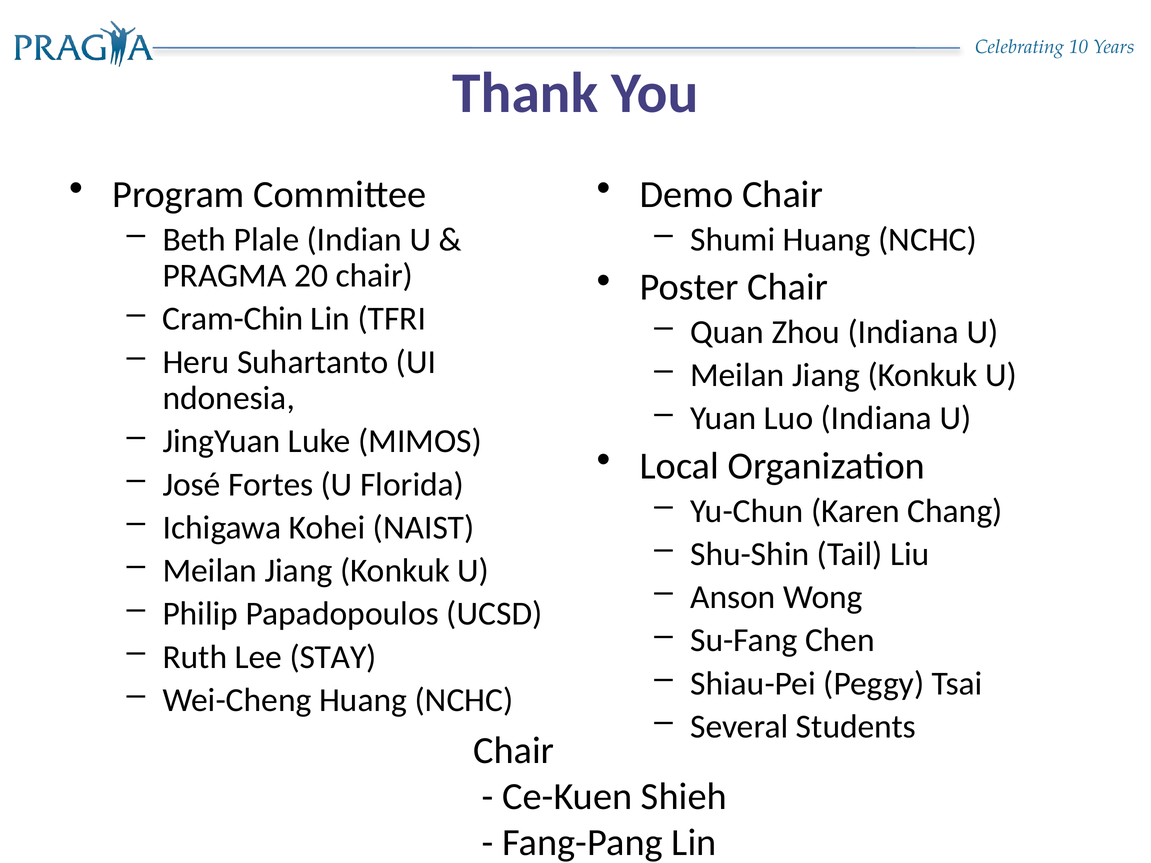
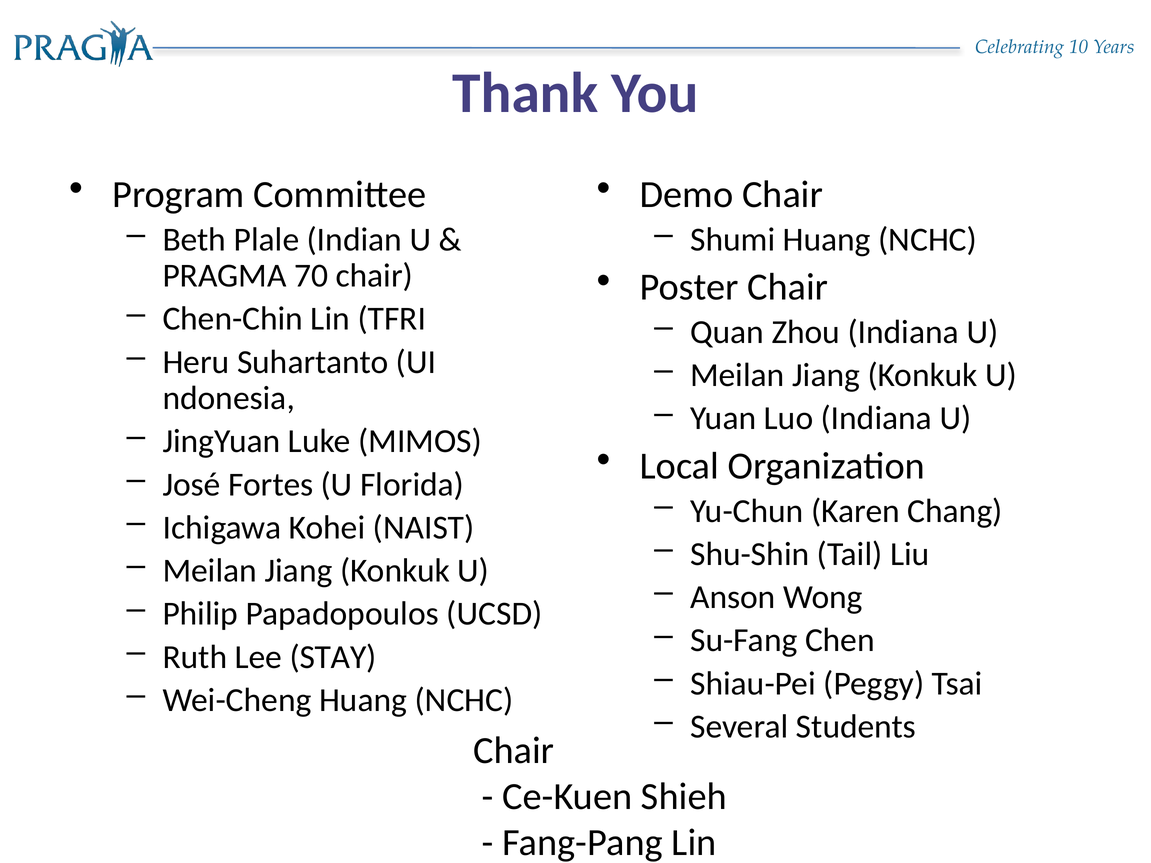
20: 20 -> 70 (311, 276)
Cram-Chin: Cram-Chin -> Chen-Chin (233, 319)
